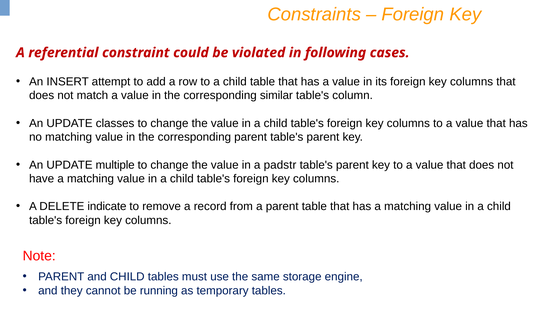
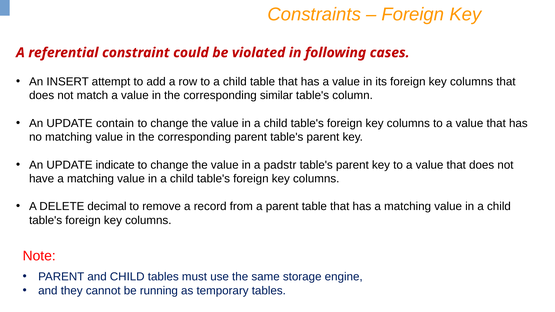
classes: classes -> contain (115, 123)
multiple: multiple -> indicate (115, 165)
indicate: indicate -> decimal (107, 207)
